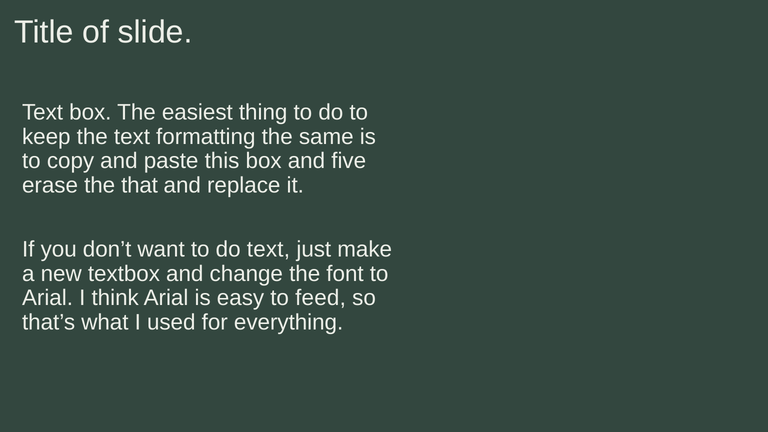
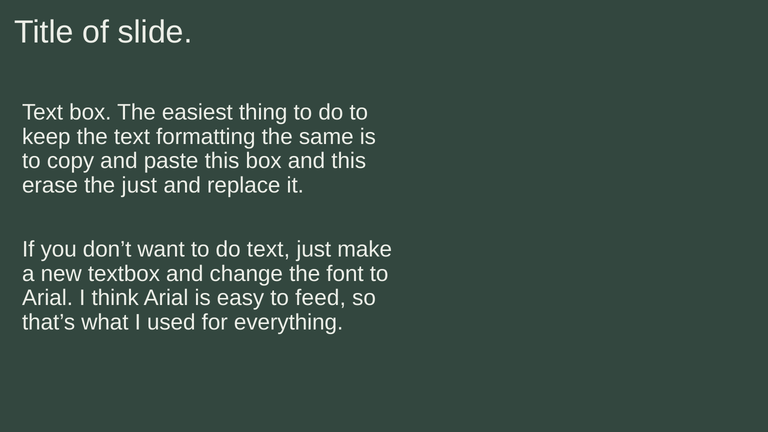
and five: five -> this (349, 161)
the that: that -> just (139, 185)
